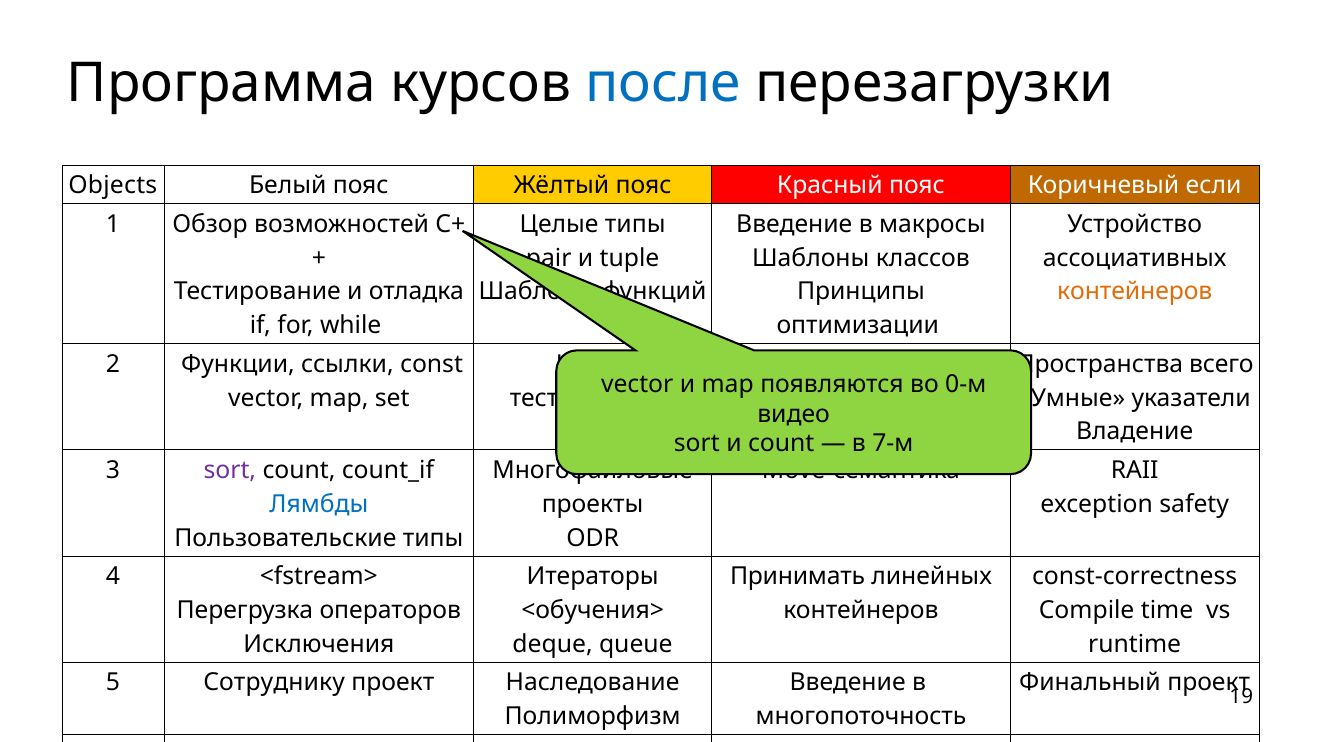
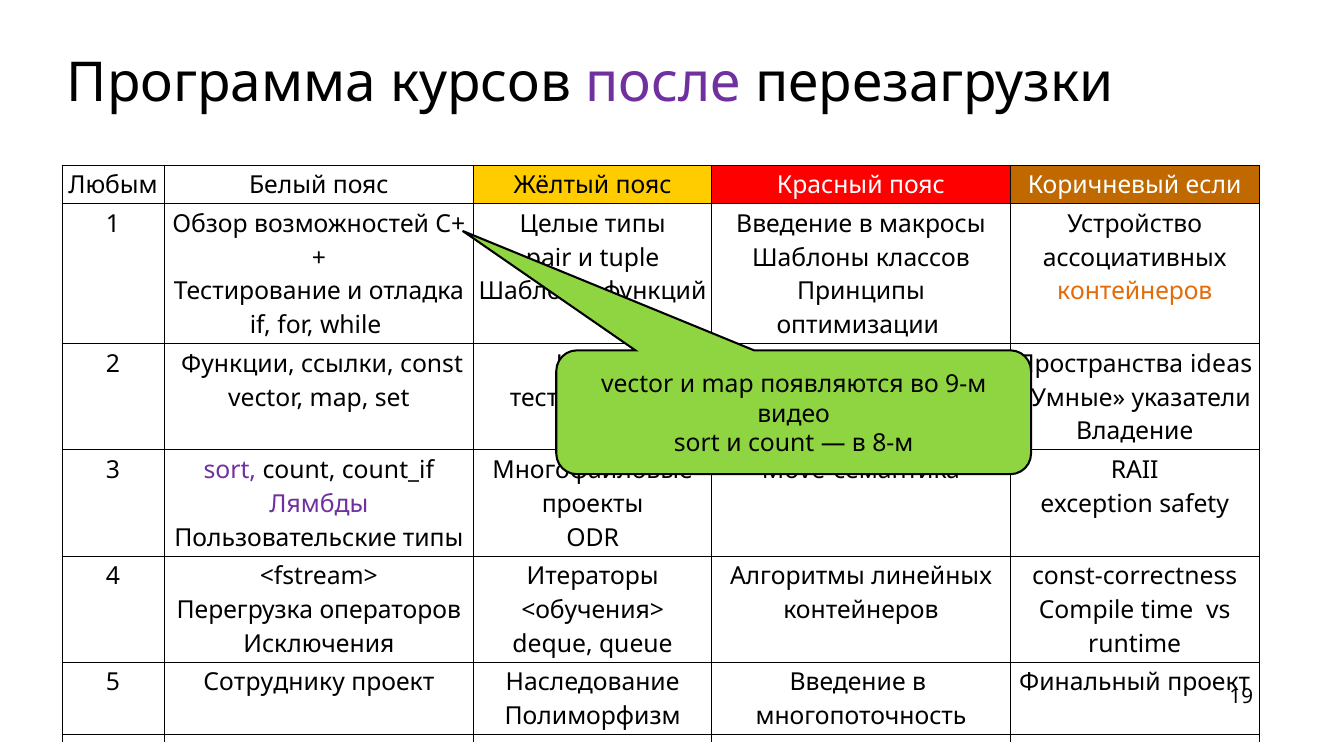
после colour: blue -> purple (663, 83)
Objects: Objects -> Любым (113, 186)
всего: всего -> ideas (1221, 364)
0-м: 0-м -> 9-м (966, 384)
7-м: 7-м -> 8-м (893, 444)
Лямбды colour: blue -> purple (319, 504)
Принимать: Принимать -> Алгоритмы (797, 577)
